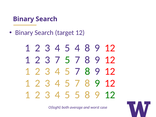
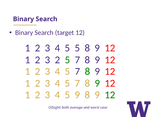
5 4: 4 -> 5 (77, 48)
3 7: 7 -> 2 (57, 60)
5 5: 5 -> 9 (77, 95)
